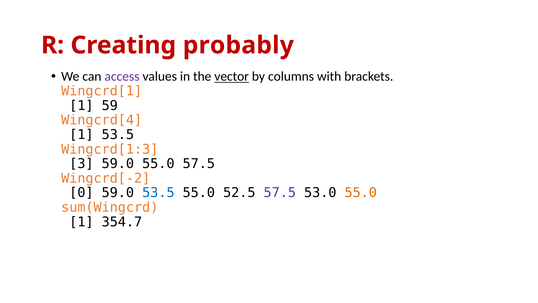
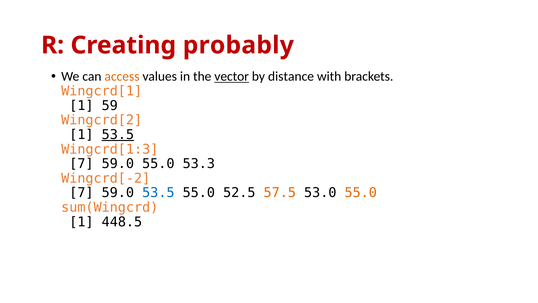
access colour: purple -> orange (122, 76)
columns: columns -> distance (291, 76)
Wingcrd[4: Wingcrd[4 -> Wingcrd[2 (102, 120)
53.5 underline: none -> present (118, 135)
3: 3 -> 7 (81, 164)
55.0 57.5: 57.5 -> 53.3 (199, 164)
0: 0 -> 7 (81, 193)
57.5 colour: purple -> orange (280, 193)
354.7: 354.7 -> 448.5 (122, 222)
